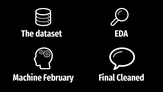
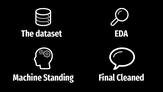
February: February -> Standing (58, 77)
